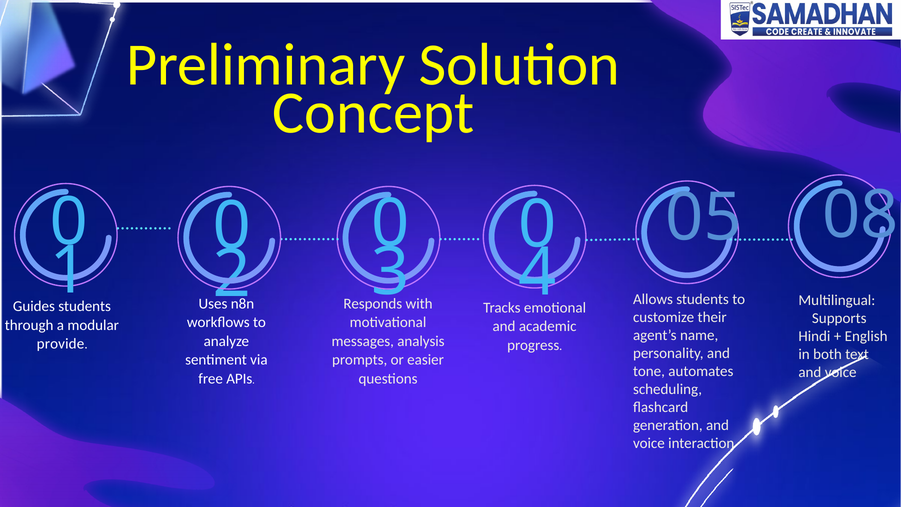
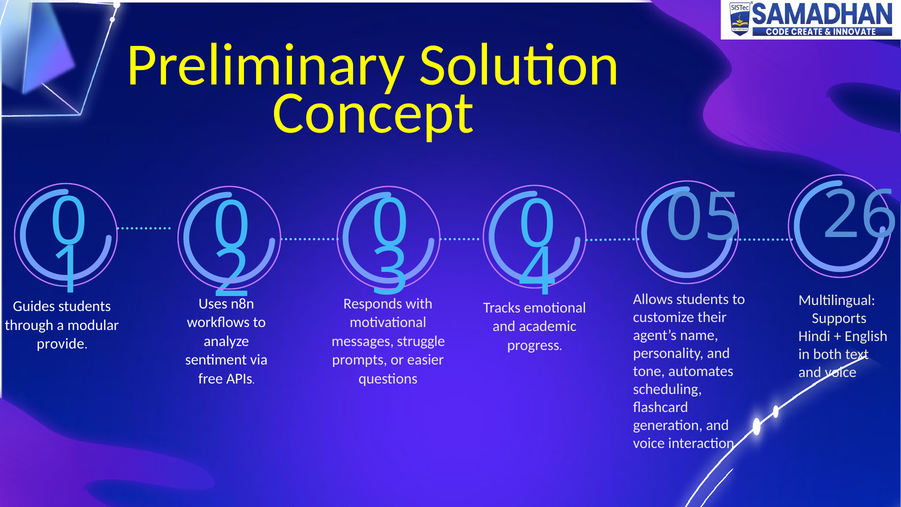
08: 08 -> 26 (861, 215)
analysis: analysis -> struggle (421, 341)
